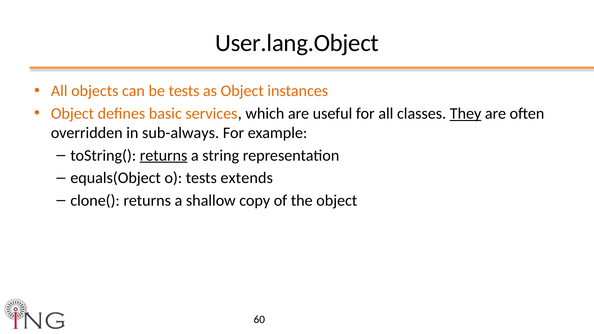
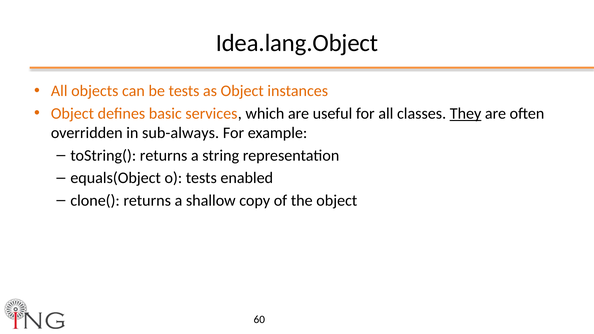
User.lang.Object: User.lang.Object -> Idea.lang.Object (297, 43)
returns underline: present -> none (164, 155)
extends: extends -> enabled (247, 178)
